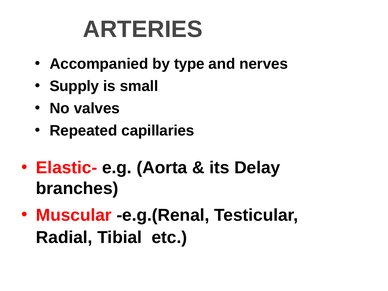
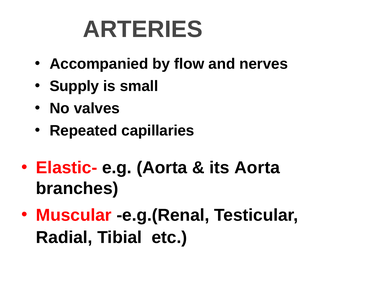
type: type -> flow (189, 64)
its Delay: Delay -> Aorta (257, 168)
